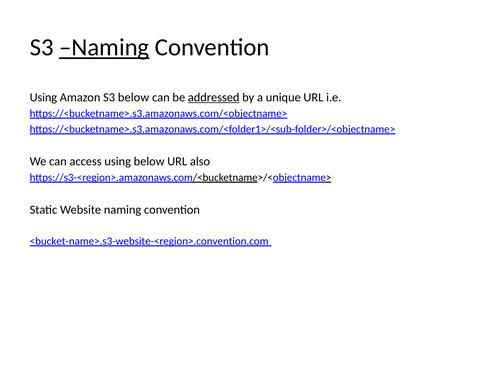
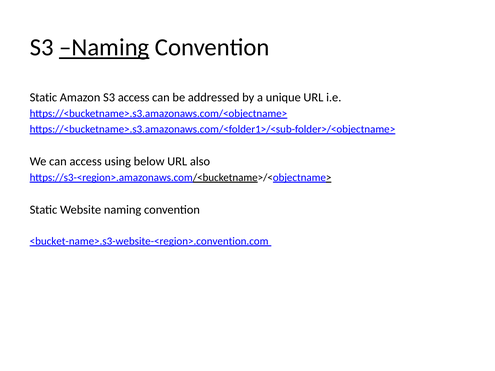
Using: Using -> Static (43, 97)
S3 below: below -> access (134, 97)
addressed underline: present -> none (214, 97)
